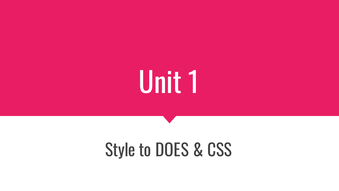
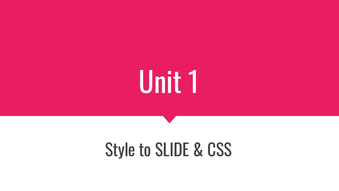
DOES: DOES -> SLIDE (172, 151)
